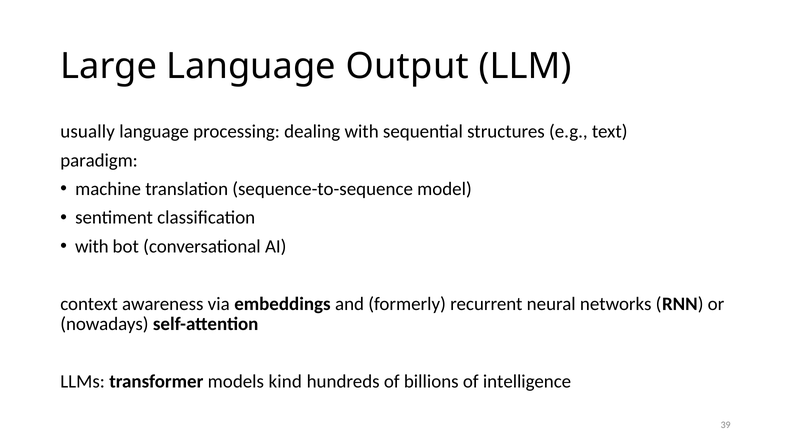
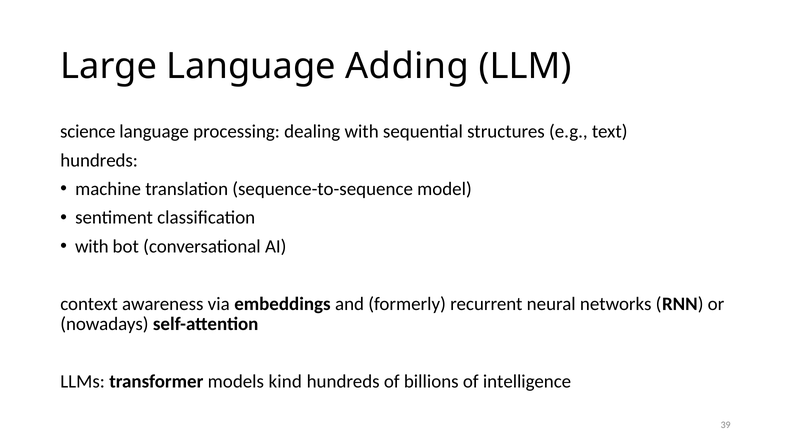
Output: Output -> Adding (407, 66)
usually: usually -> science (88, 132)
paradigm: paradigm -> hundreds (99, 160)
